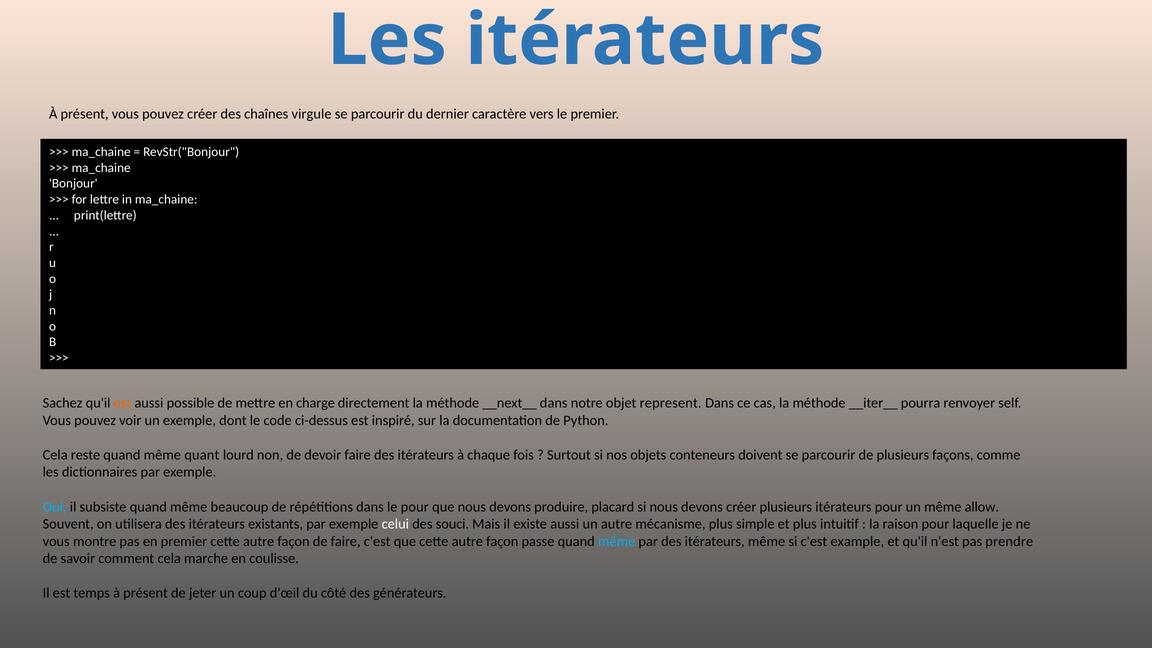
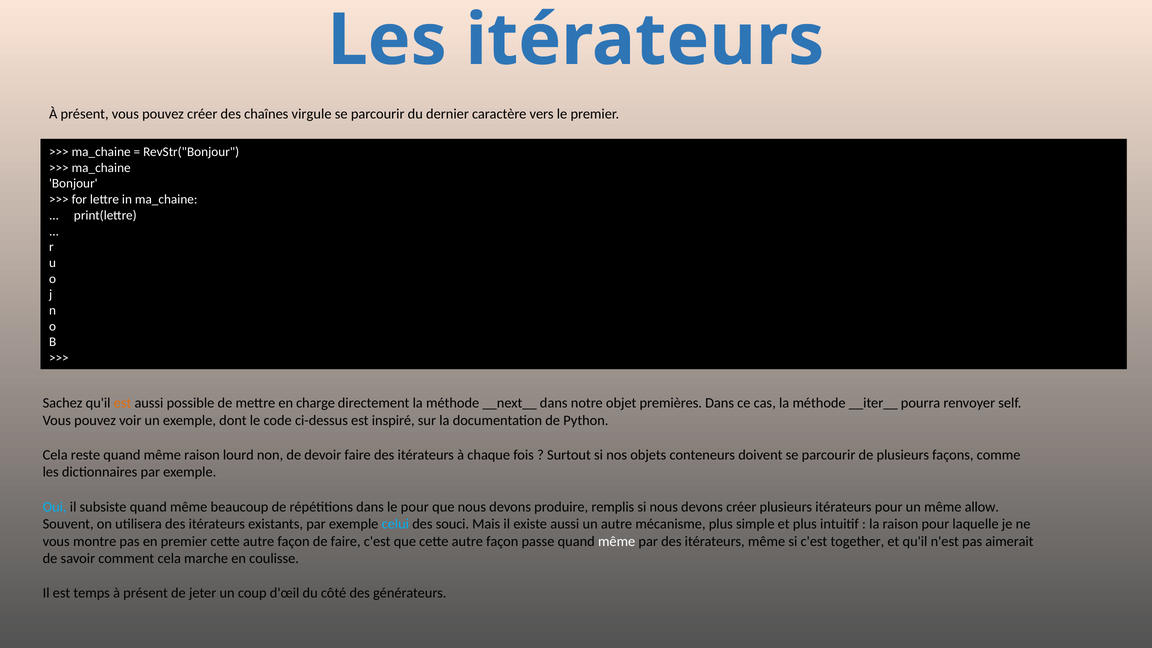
represent: represent -> premières (671, 403)
même quant: quant -> raison (202, 455)
placard: placard -> remplis (613, 507)
celui colour: white -> light blue (395, 524)
même colour: light blue -> white (617, 541)
example: example -> together (857, 541)
prendre: prendre -> aimerait (1009, 541)
